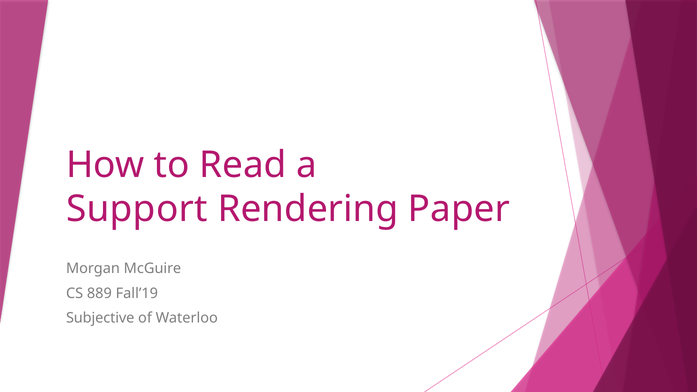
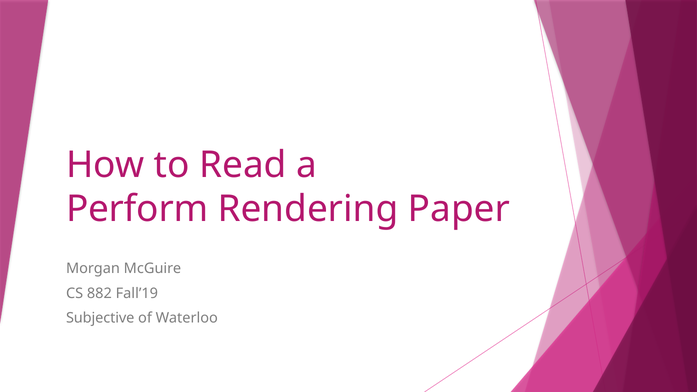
Support: Support -> Perform (137, 209)
889: 889 -> 882 (99, 293)
